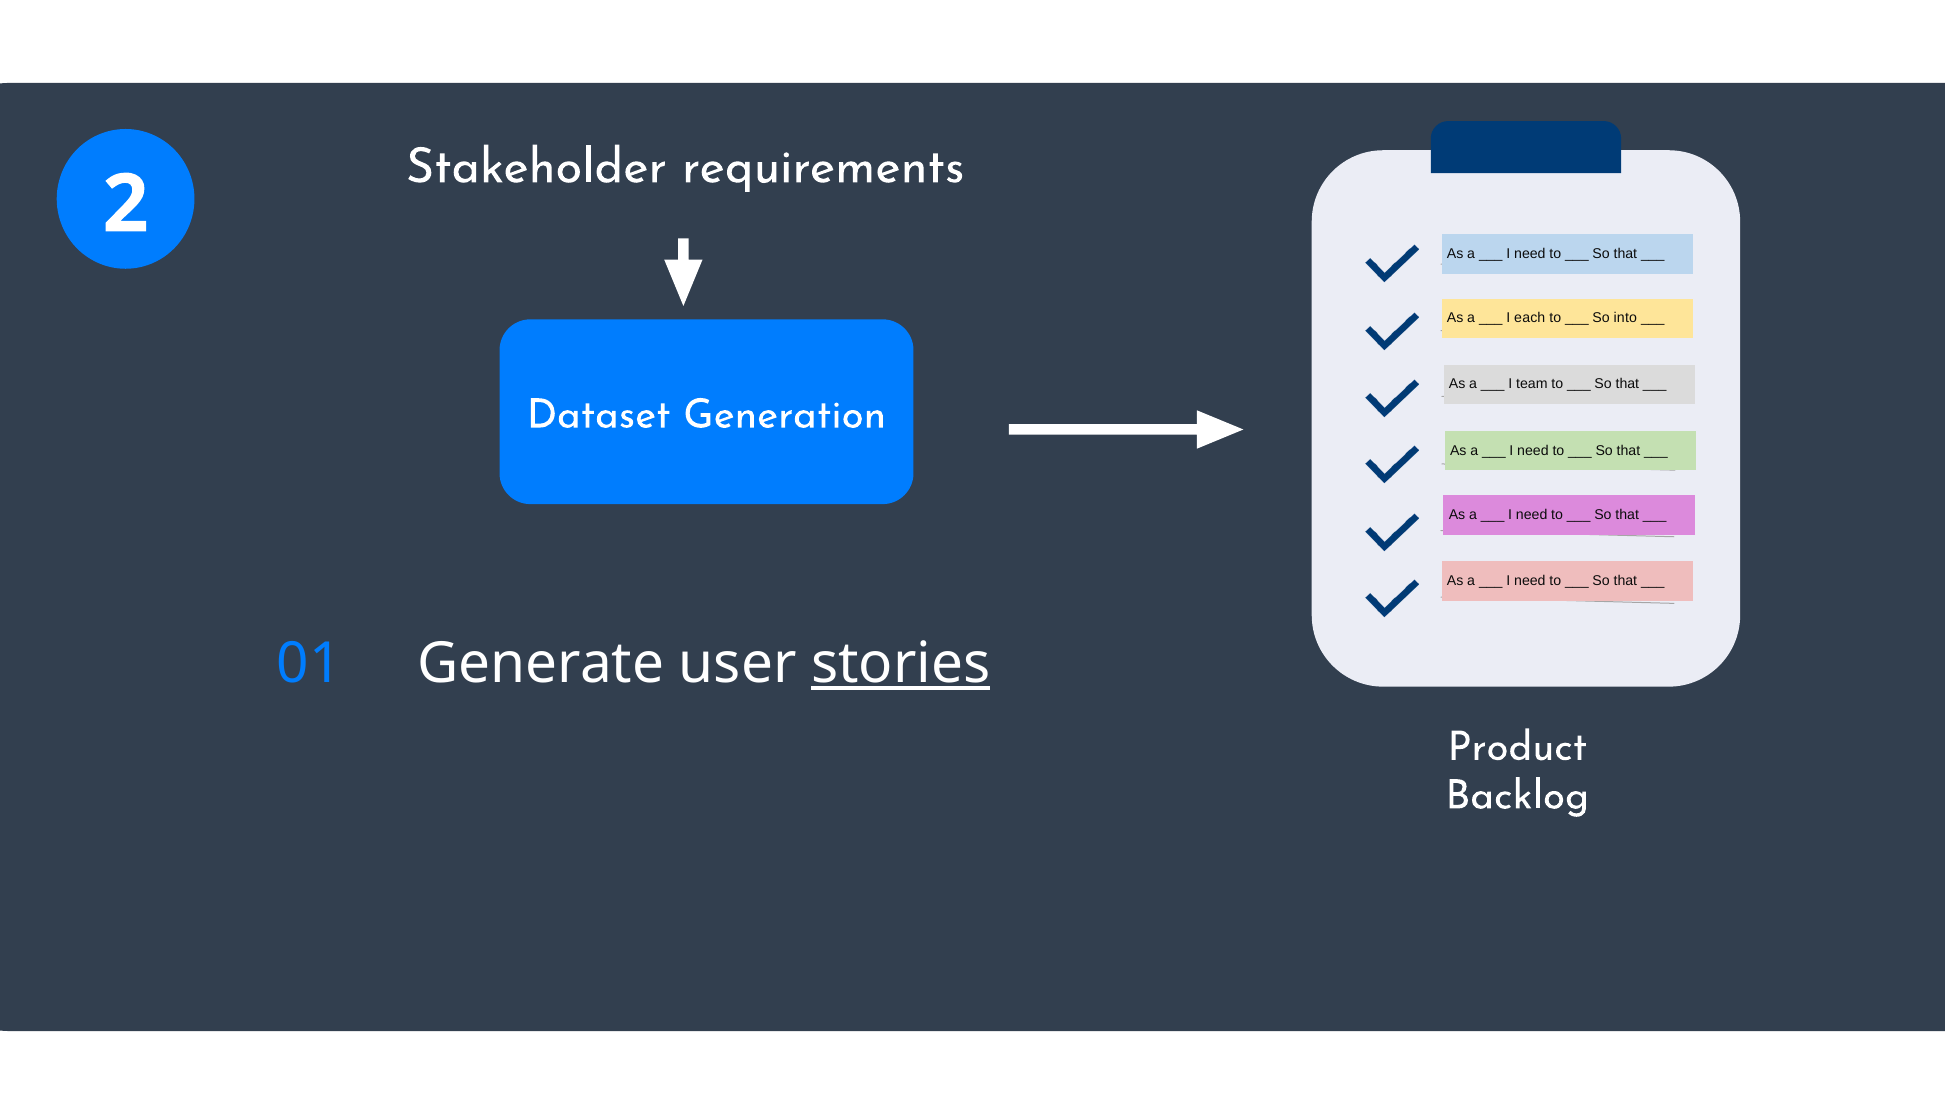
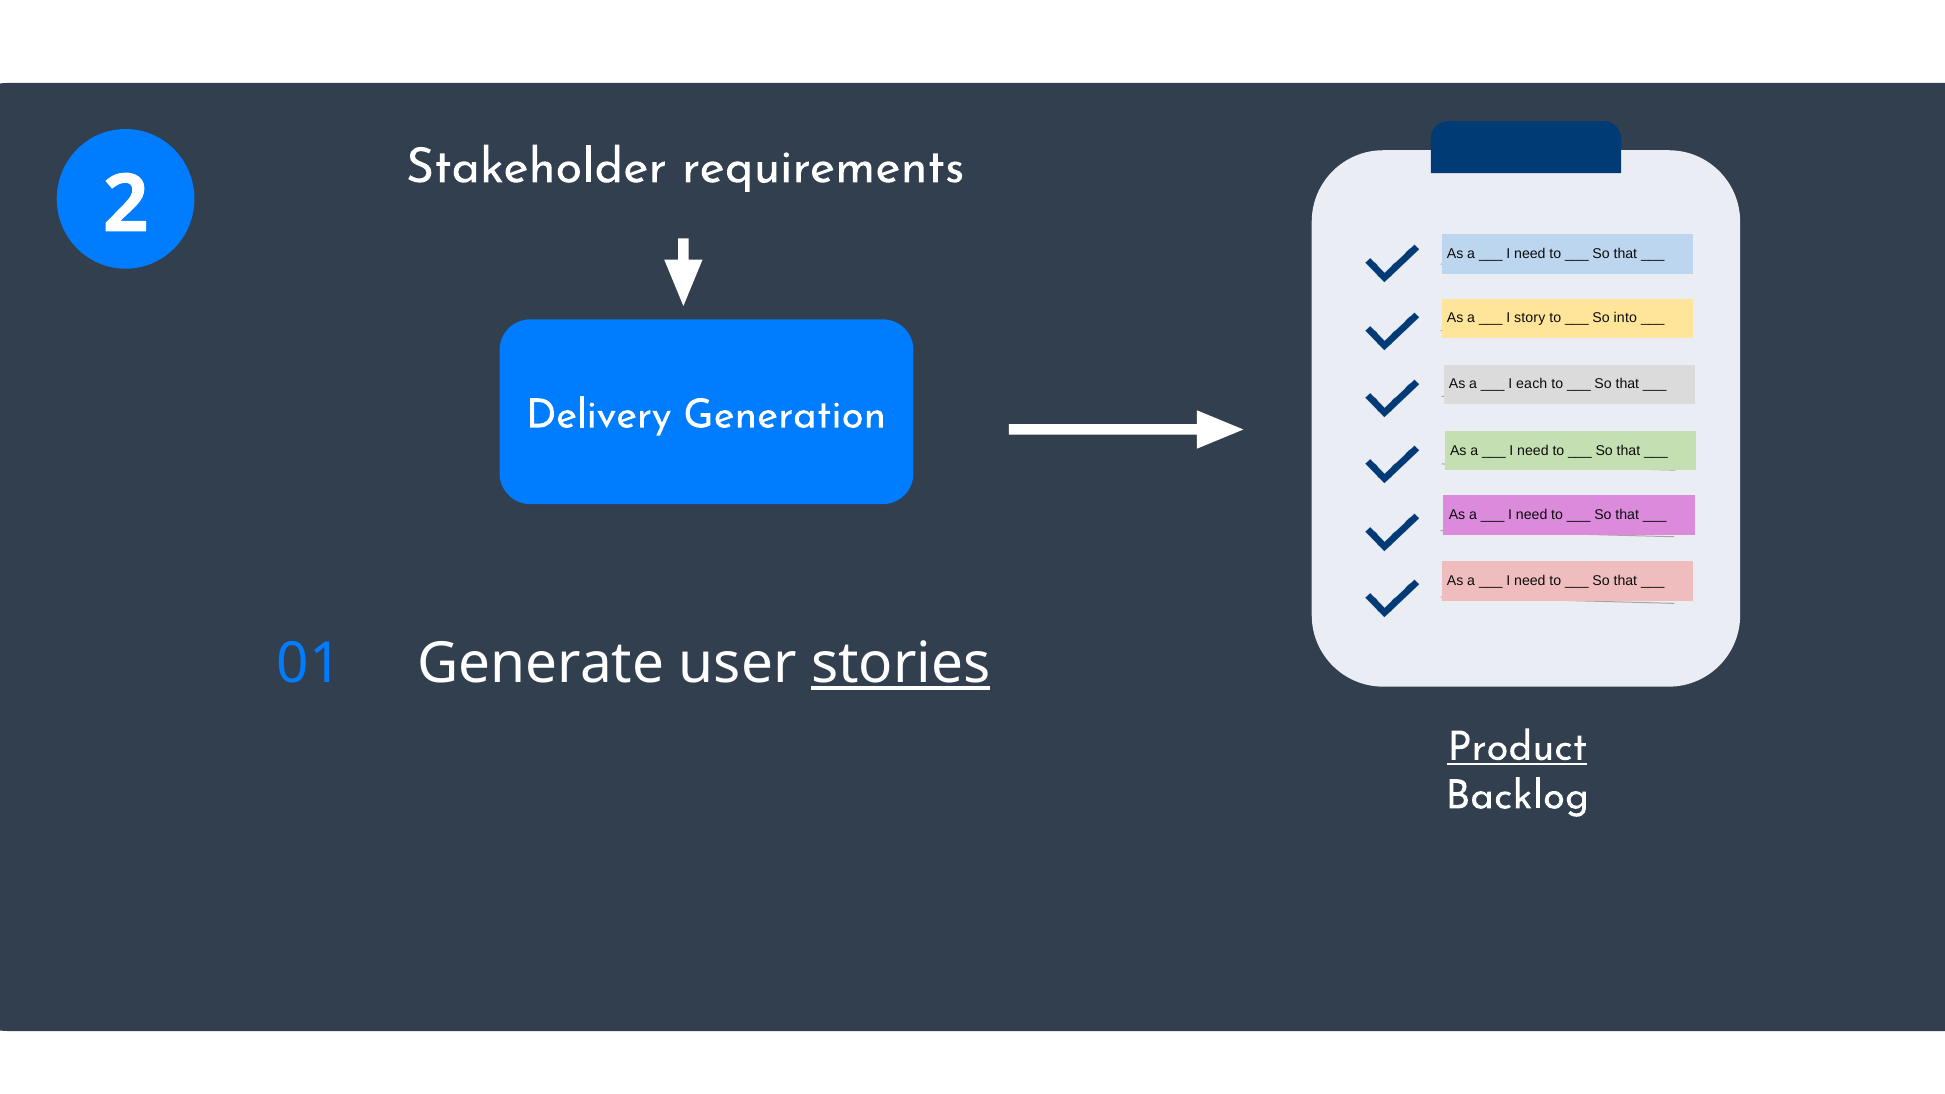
I each: each -> story (1530, 318)
team: team -> each (1532, 384)
Dataset: Dataset -> Delivery (599, 414)
Product underline: none -> present (1517, 747)
